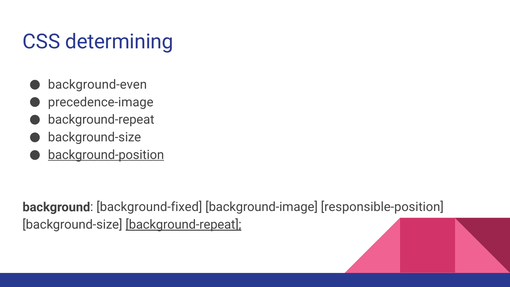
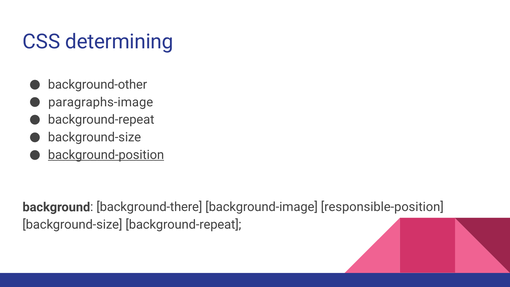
background-even: background-even -> background-other (98, 85)
precedence-image: precedence-image -> paragraphs-image (101, 102)
background-fixed: background-fixed -> background-there (149, 207)
background-repeat underline: present -> none (183, 225)
